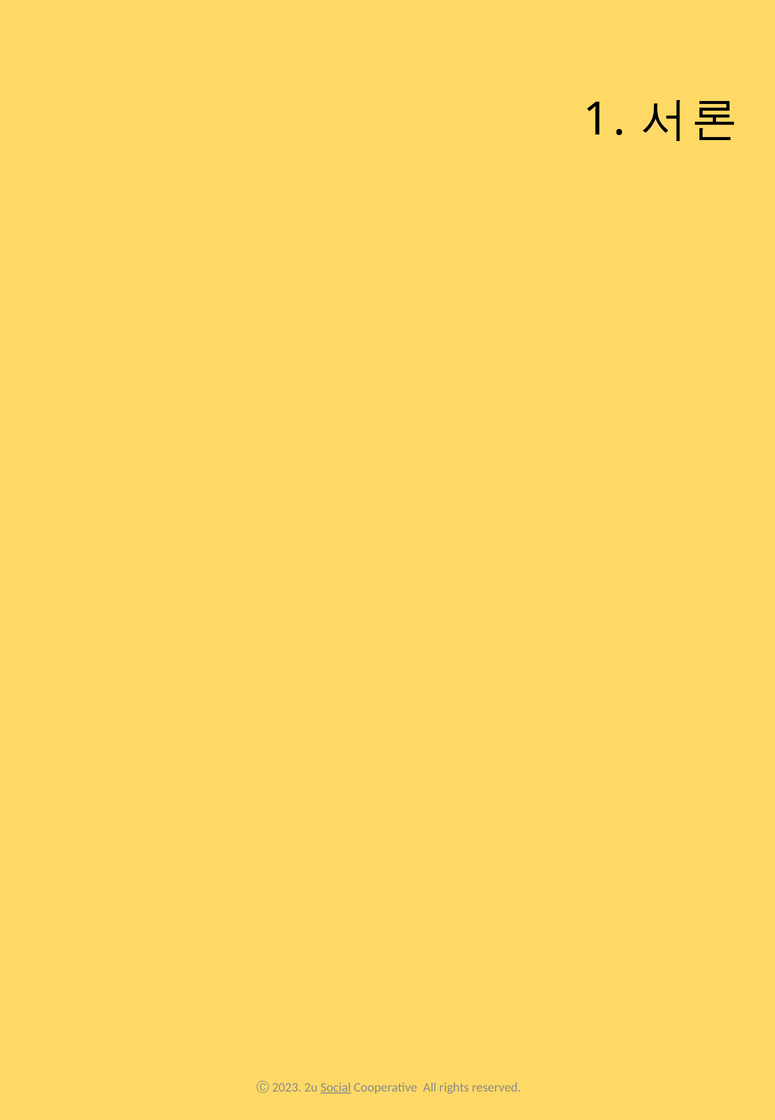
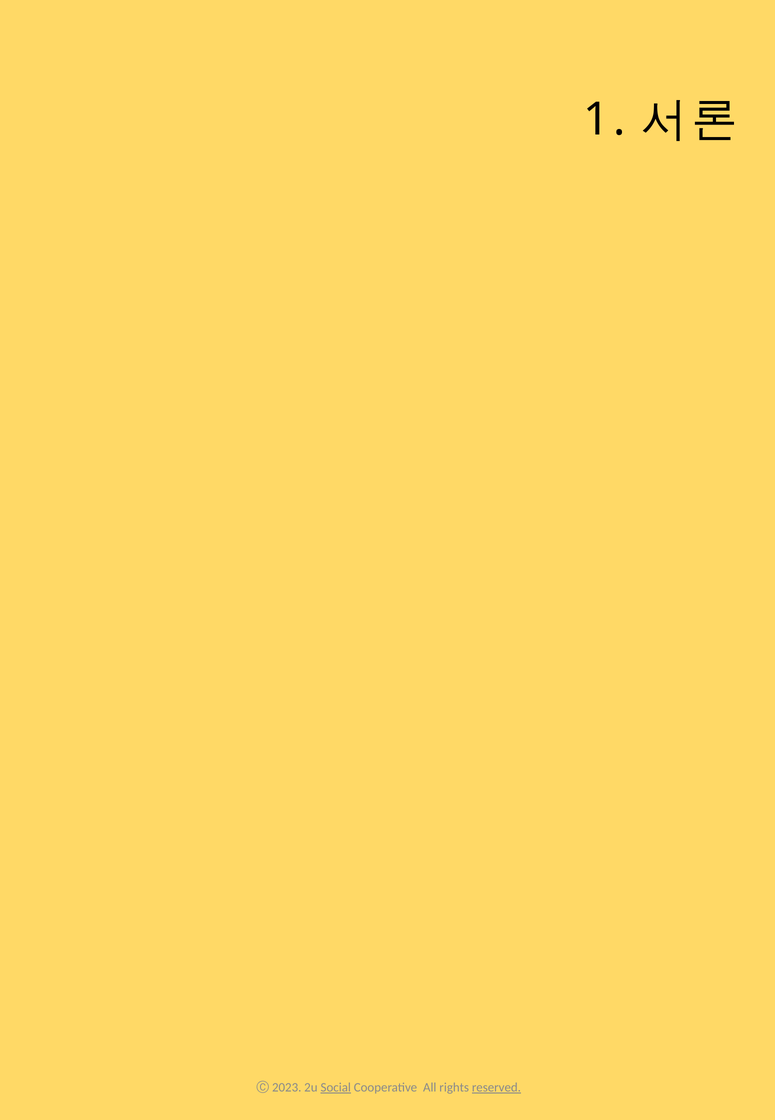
reserved underline: none -> present (496, 1087)
